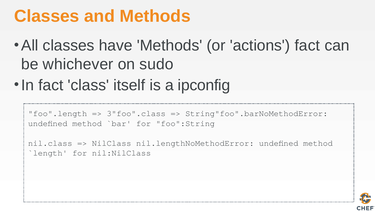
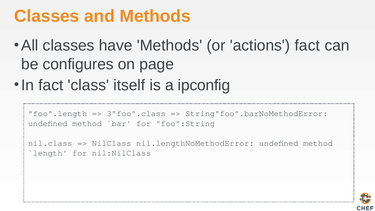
whichever: whichever -> configures (78, 64)
sudo: sudo -> page (157, 64)
